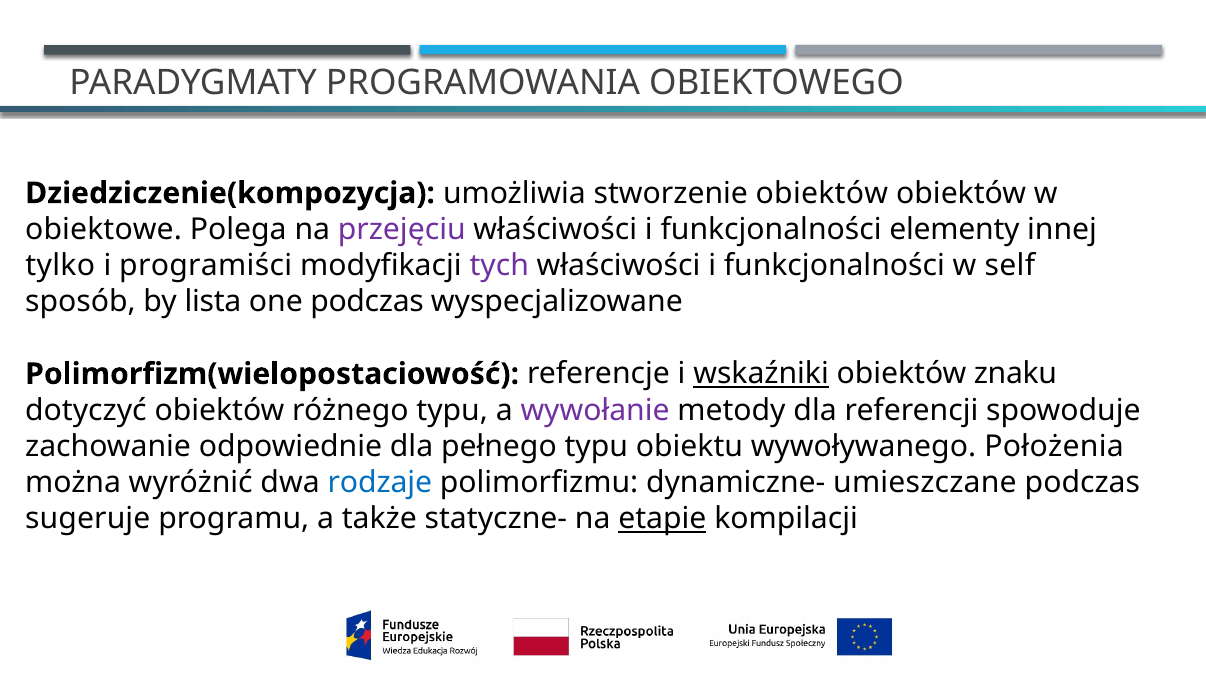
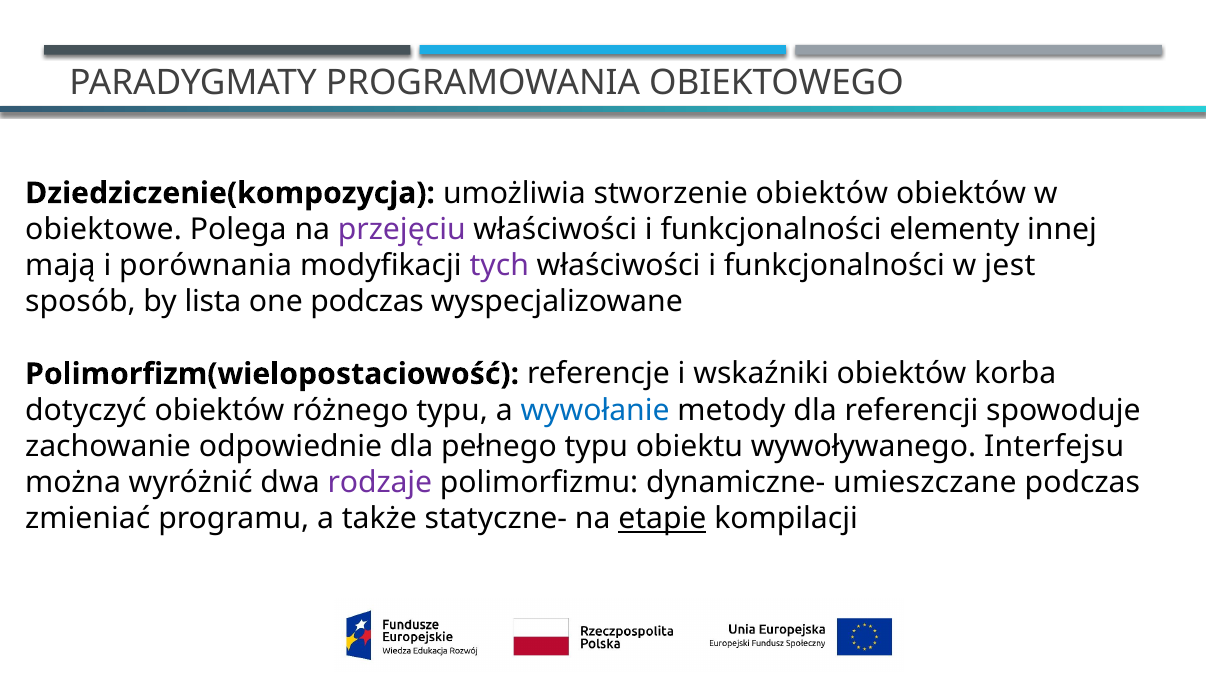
tylko: tylko -> mają (60, 266)
programiści: programiści -> porównania (206, 266)
self: self -> jest (1010, 266)
wskaźniki underline: present -> none (761, 374)
znaku: znaku -> korba (1015, 374)
wywołanie colour: purple -> blue (595, 410)
Położenia: Położenia -> Interfejsu (1054, 447)
rodzaje colour: blue -> purple (380, 483)
sugeruje: sugeruje -> zmieniać (88, 519)
